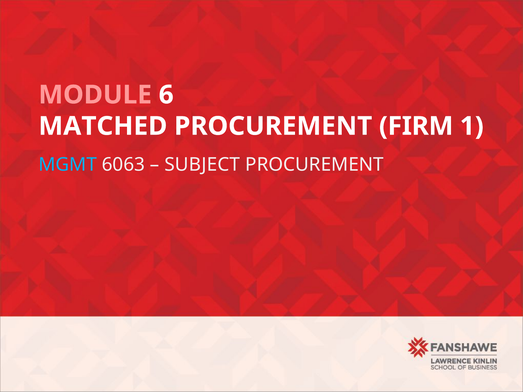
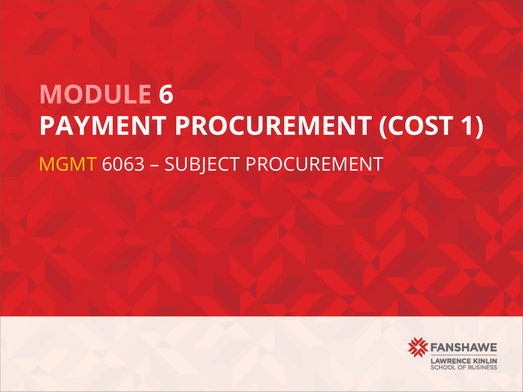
MATCHED: MATCHED -> PAYMENT (103, 126)
FIRM: FIRM -> COST (416, 126)
MGMT colour: light blue -> yellow (68, 165)
